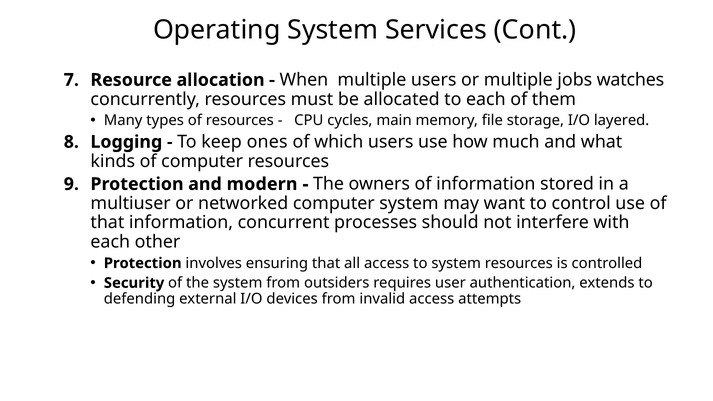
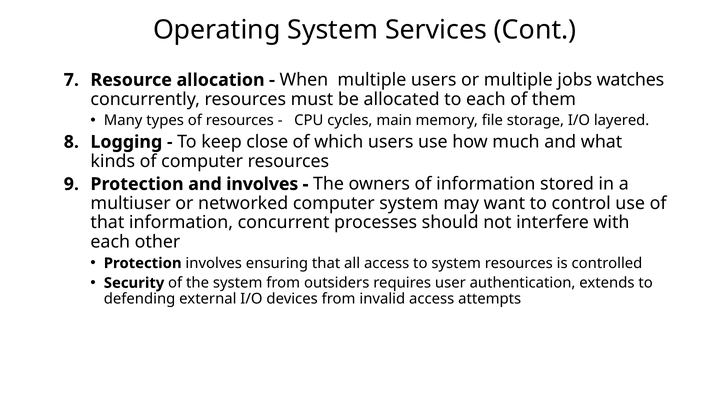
ones: ones -> close (267, 142)
and modern: modern -> involves (262, 184)
